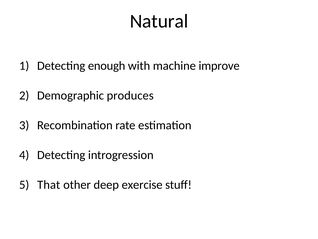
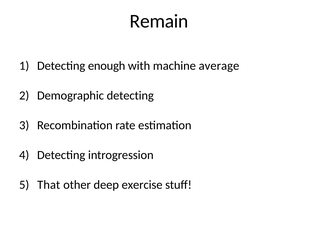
Natural: Natural -> Remain (159, 21)
improve: improve -> average (219, 66)
Demographic produces: produces -> detecting (130, 95)
